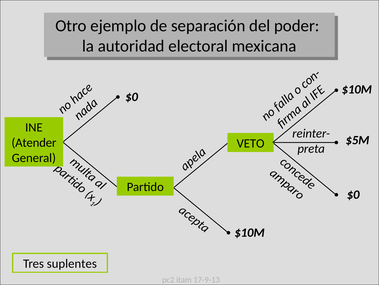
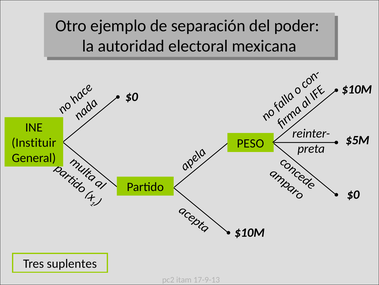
Atender: Atender -> Instituir (34, 142)
VETO: VETO -> PESO (250, 143)
